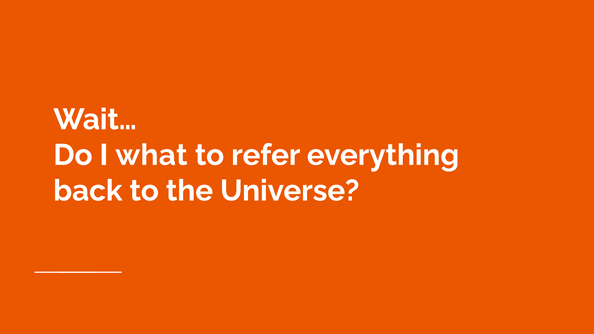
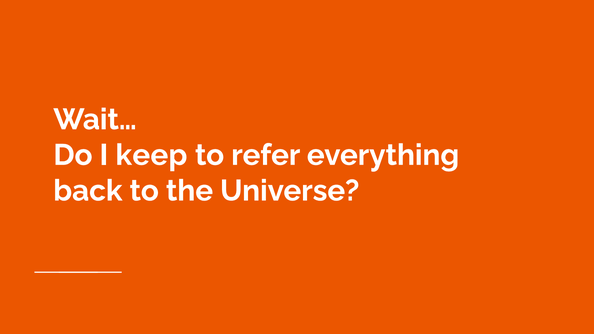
what: what -> keep (151, 155)
